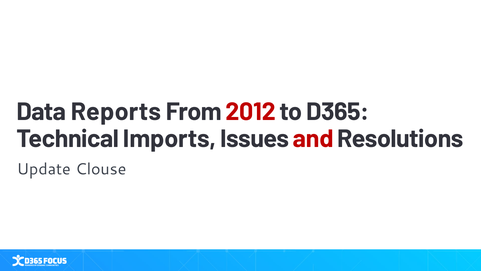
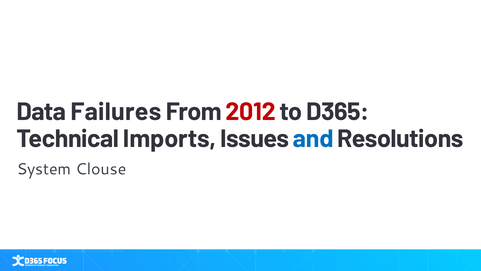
Reports: Reports -> Failures (116, 112)
and colour: red -> blue (313, 139)
Update: Update -> System (44, 169)
